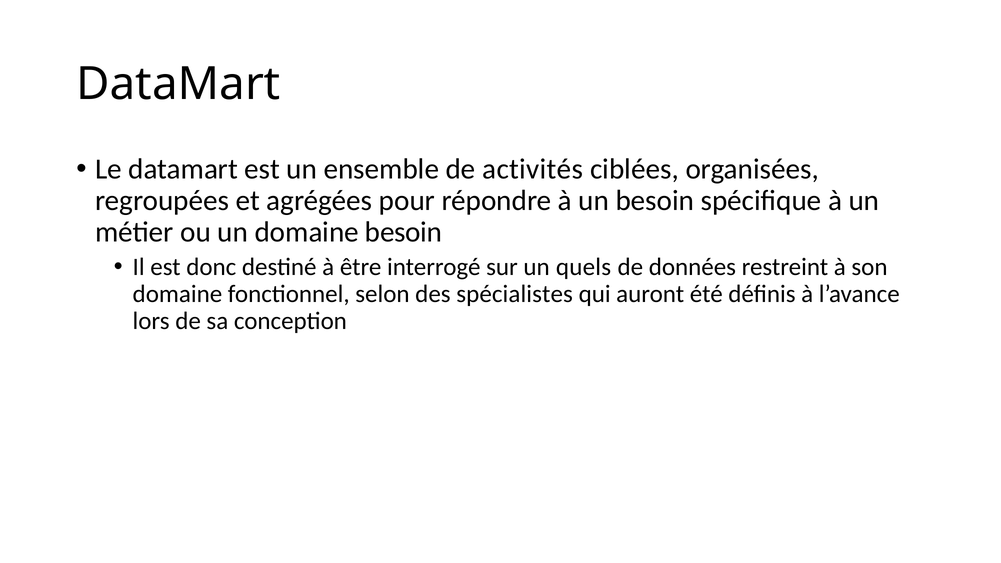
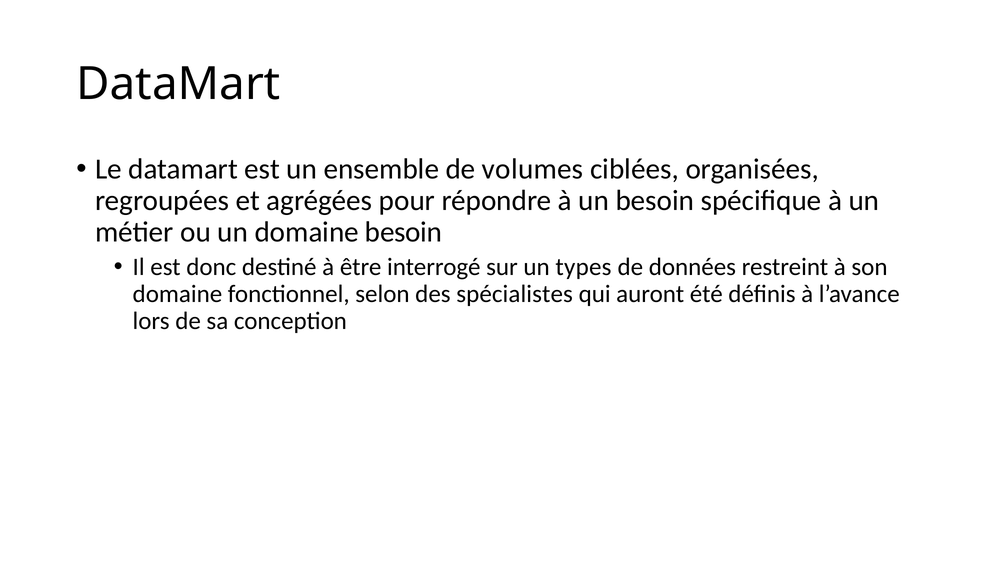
activités: activités -> volumes (533, 169)
quels: quels -> types (584, 267)
